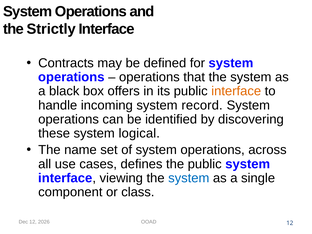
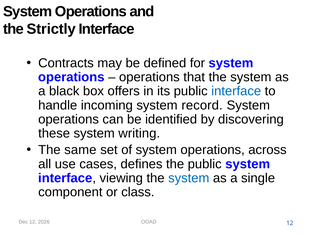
interface colour: orange -> blue (236, 91)
logical: logical -> writing (139, 133)
name: name -> same (80, 150)
